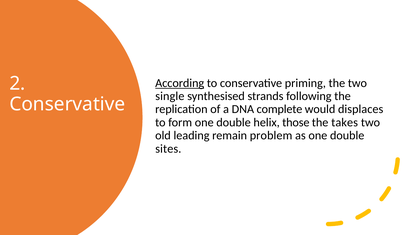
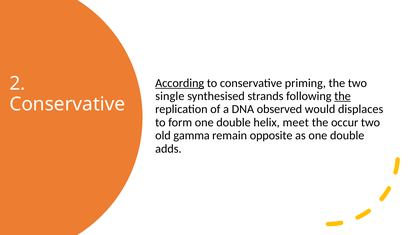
the underline: none -> present (343, 96)
complete: complete -> observed (279, 109)
those: those -> meet (296, 122)
takes: takes -> occur (345, 122)
leading: leading -> gamma (192, 135)
problem: problem -> opposite (271, 135)
sites: sites -> adds (168, 148)
